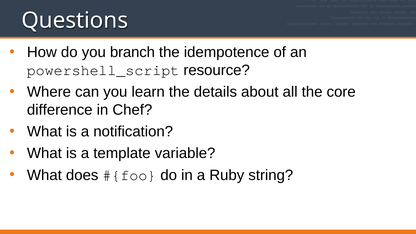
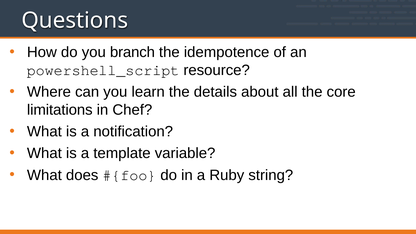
difference: difference -> limitations (60, 110)
